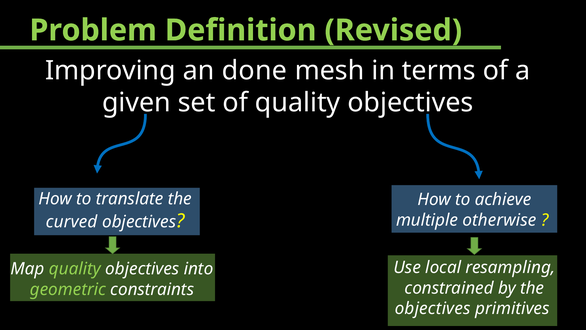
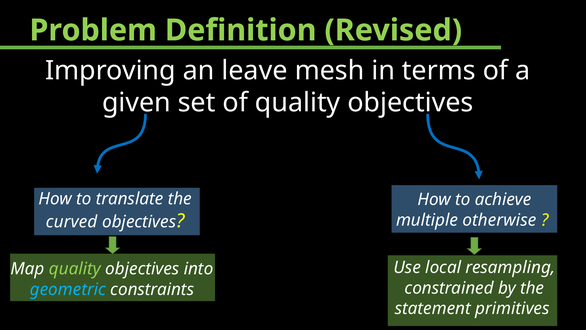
done: done -> leave (254, 70)
geometric colour: light green -> light blue (68, 289)
objectives: objectives -> statement (433, 308)
